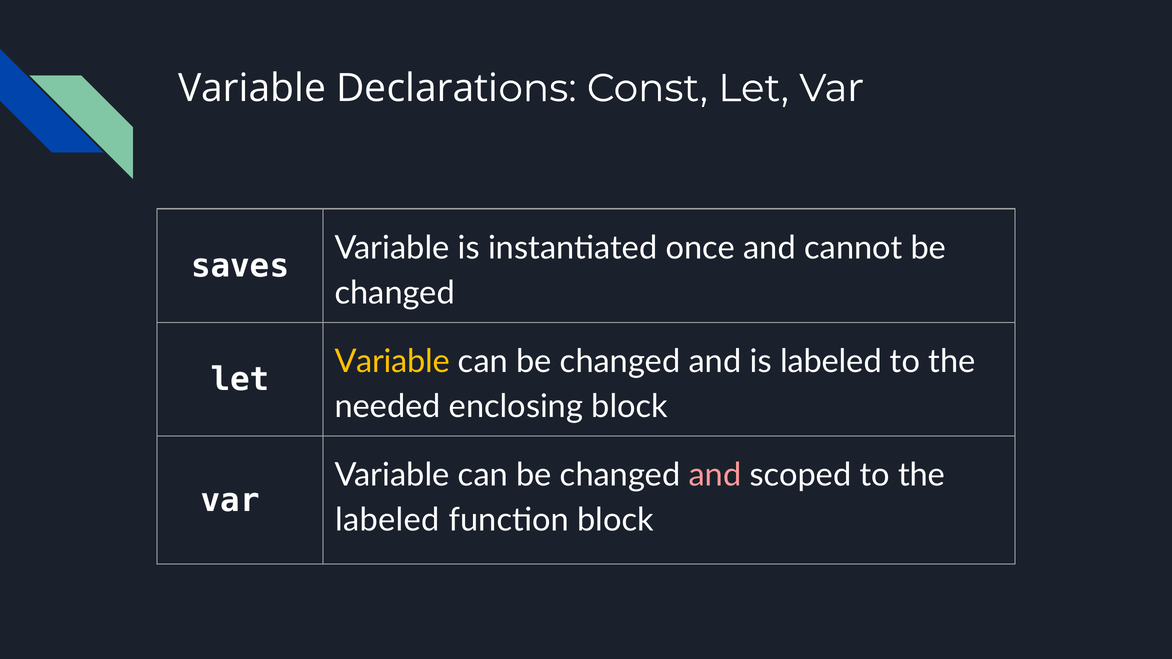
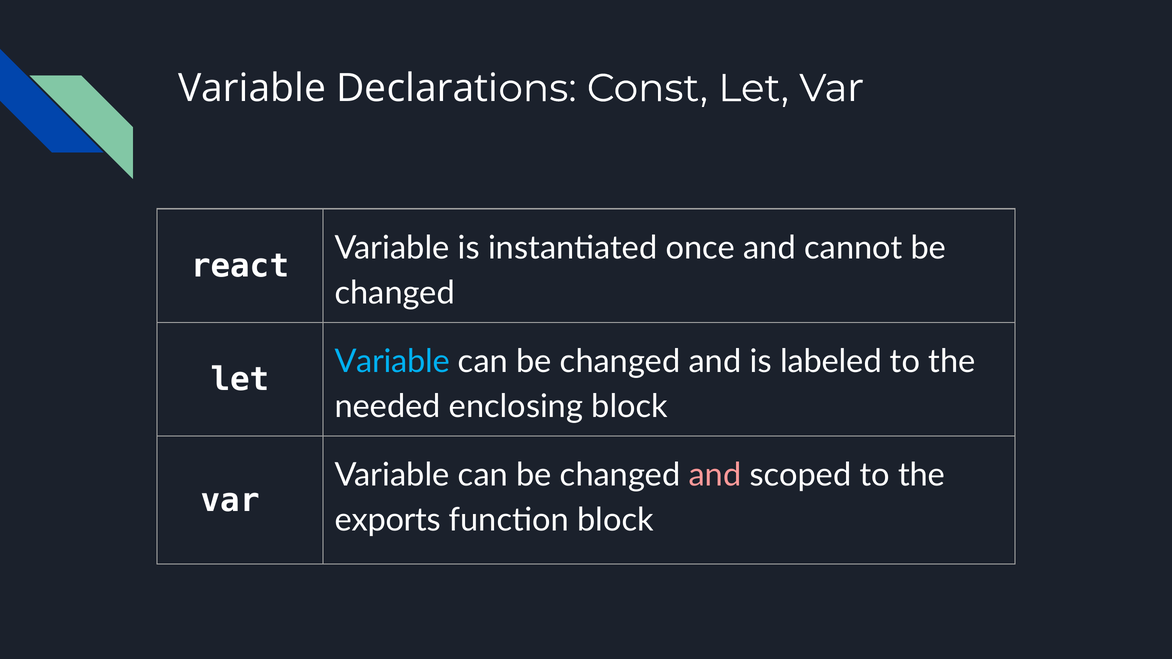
saves: saves -> react (240, 266)
Variable colour: yellow -> light blue (392, 362)
labeled: labeled -> exports (388, 520)
